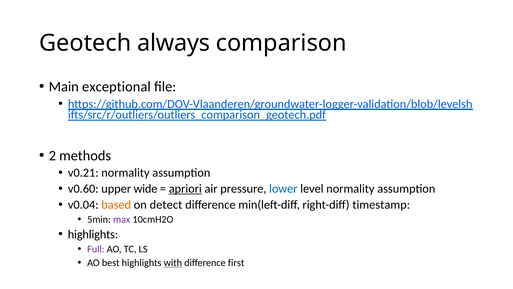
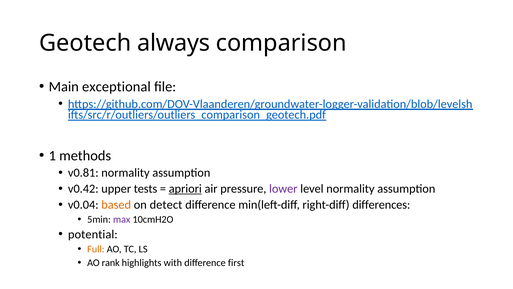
2: 2 -> 1 (52, 155)
v0.21: v0.21 -> v0.81 (83, 173)
v0.60: v0.60 -> v0.42 (83, 188)
wide: wide -> tests (146, 188)
lower colour: blue -> purple (283, 188)
timestamp: timestamp -> differences (381, 204)
highlights: highlights -> potential (93, 234)
Full colour: purple -> orange (96, 249)
best: best -> rank (111, 262)
with underline: present -> none (173, 262)
